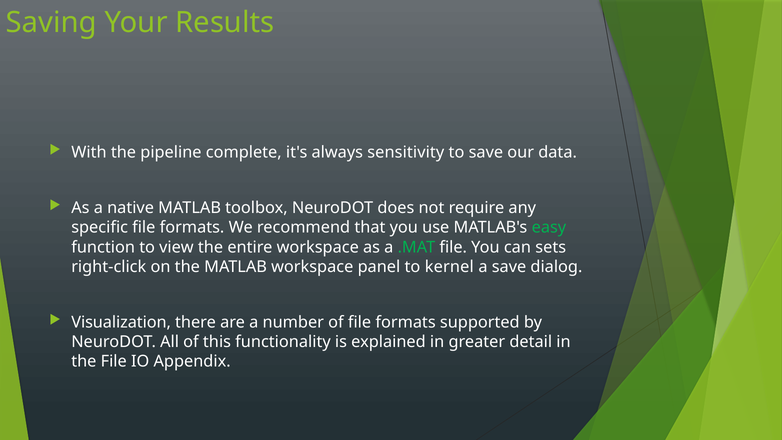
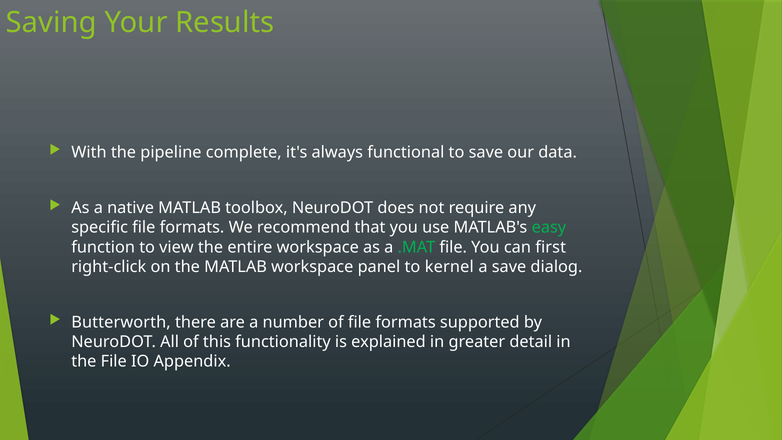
sensitivity: sensitivity -> functional (406, 152)
sets: sets -> first (551, 247)
Visualization: Visualization -> Butterworth (121, 322)
